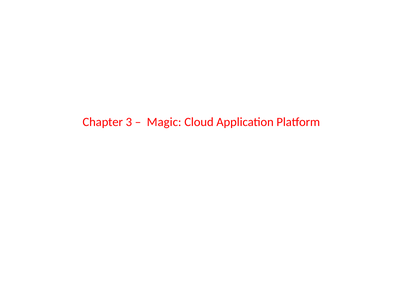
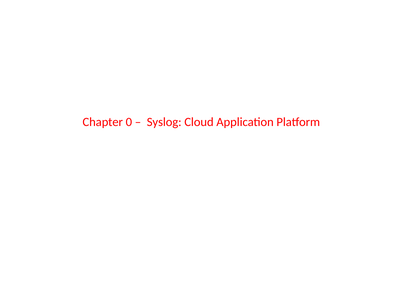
3: 3 -> 0 (129, 122)
Magic: Magic -> Syslog (164, 122)
